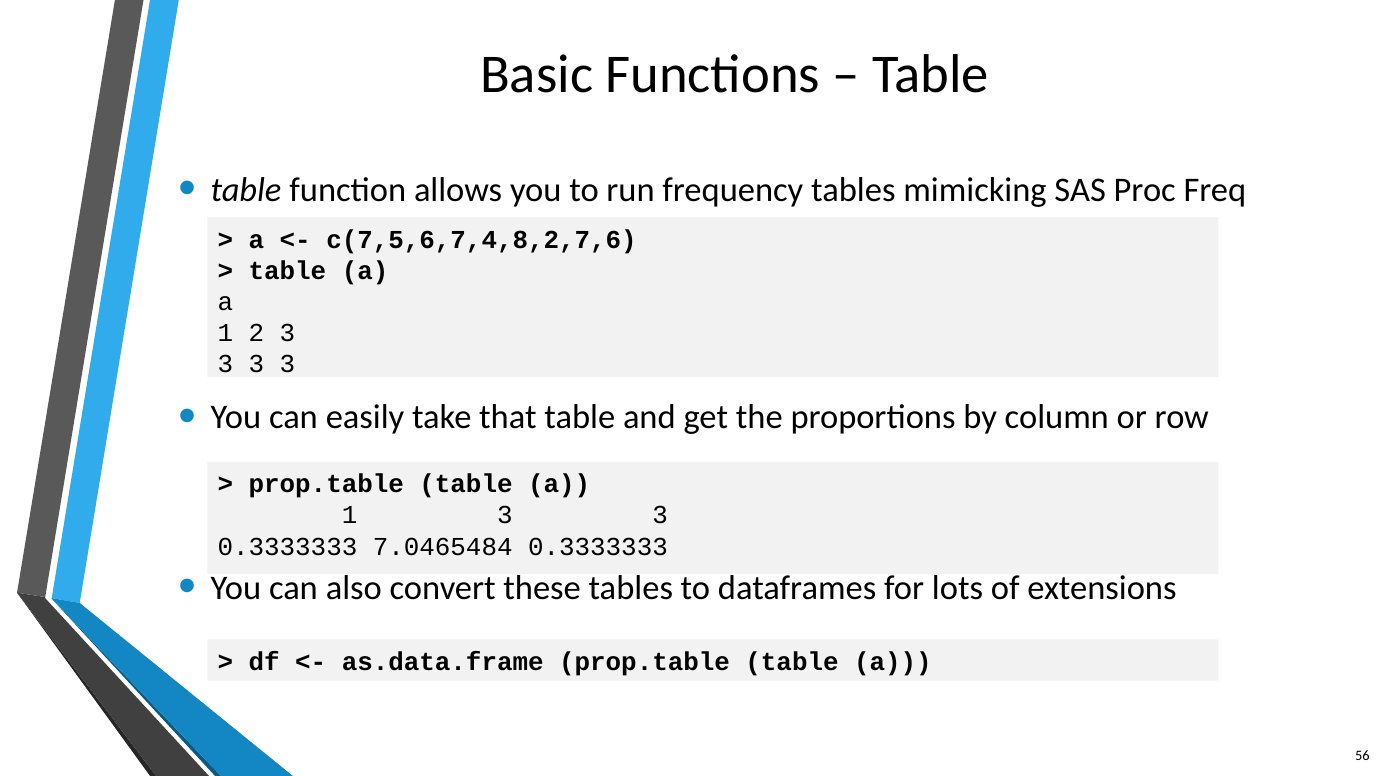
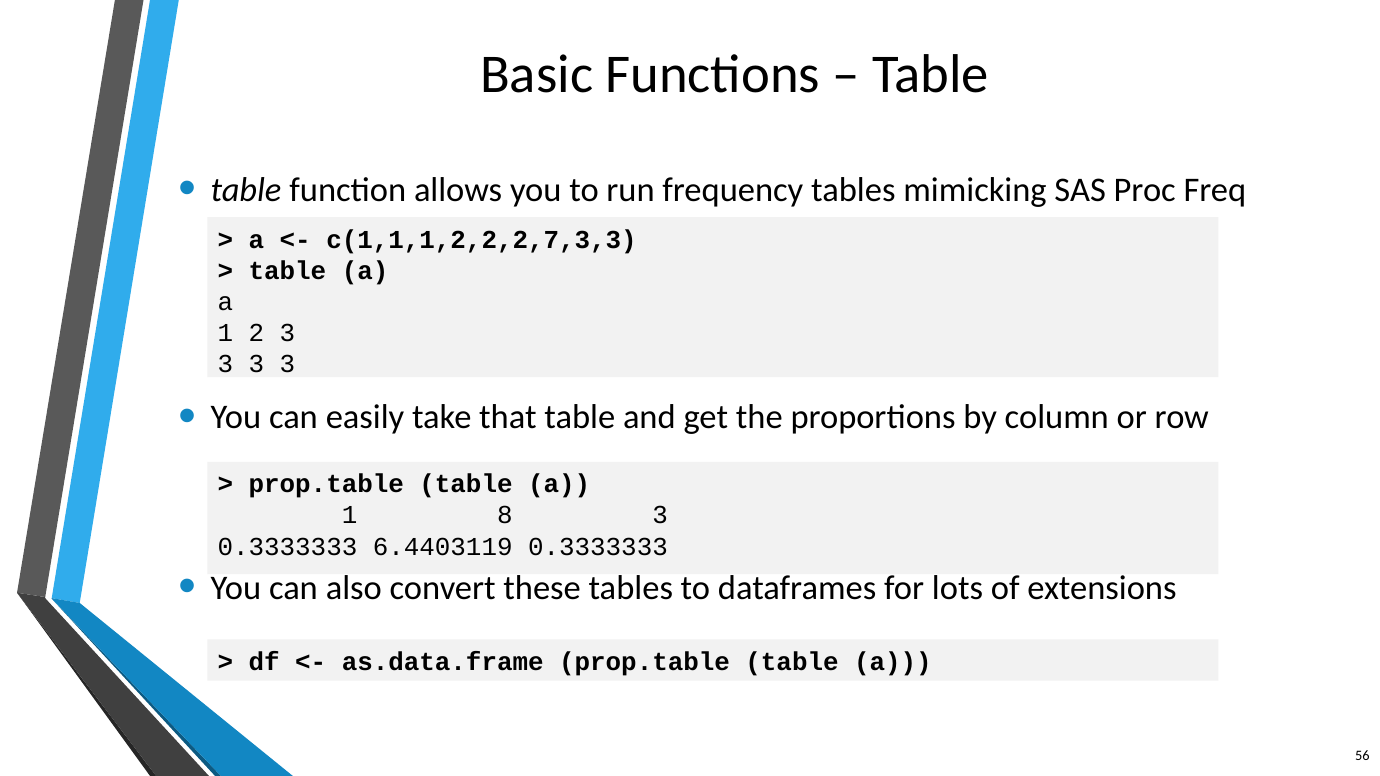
c(7,5,6,7,4,8,2,7,6: c(7,5,6,7,4,8,2,7,6 -> c(1,1,1,2,2,2,7,3,3 (482, 240)
1 3: 3 -> 8 (505, 516)
7.0465484: 7.0465484 -> 6.4403119 (443, 547)
